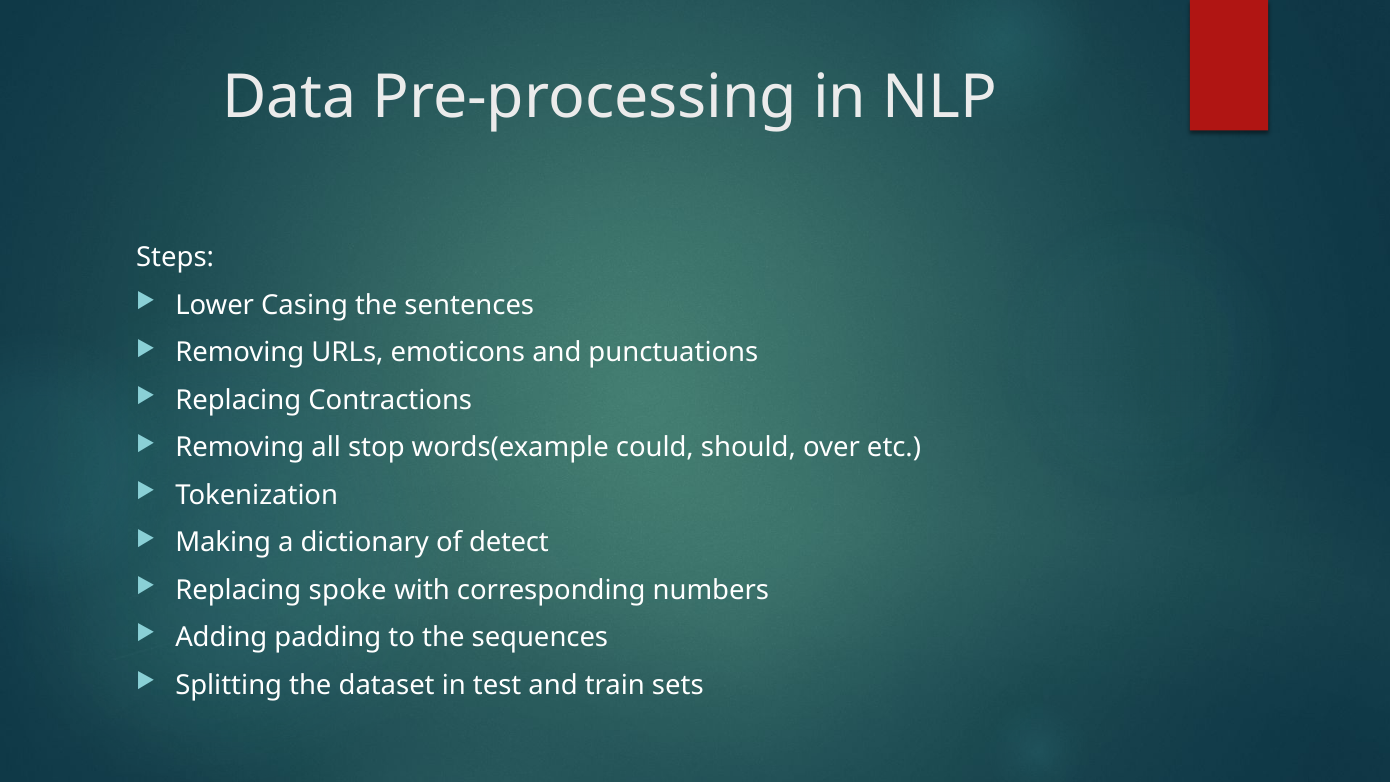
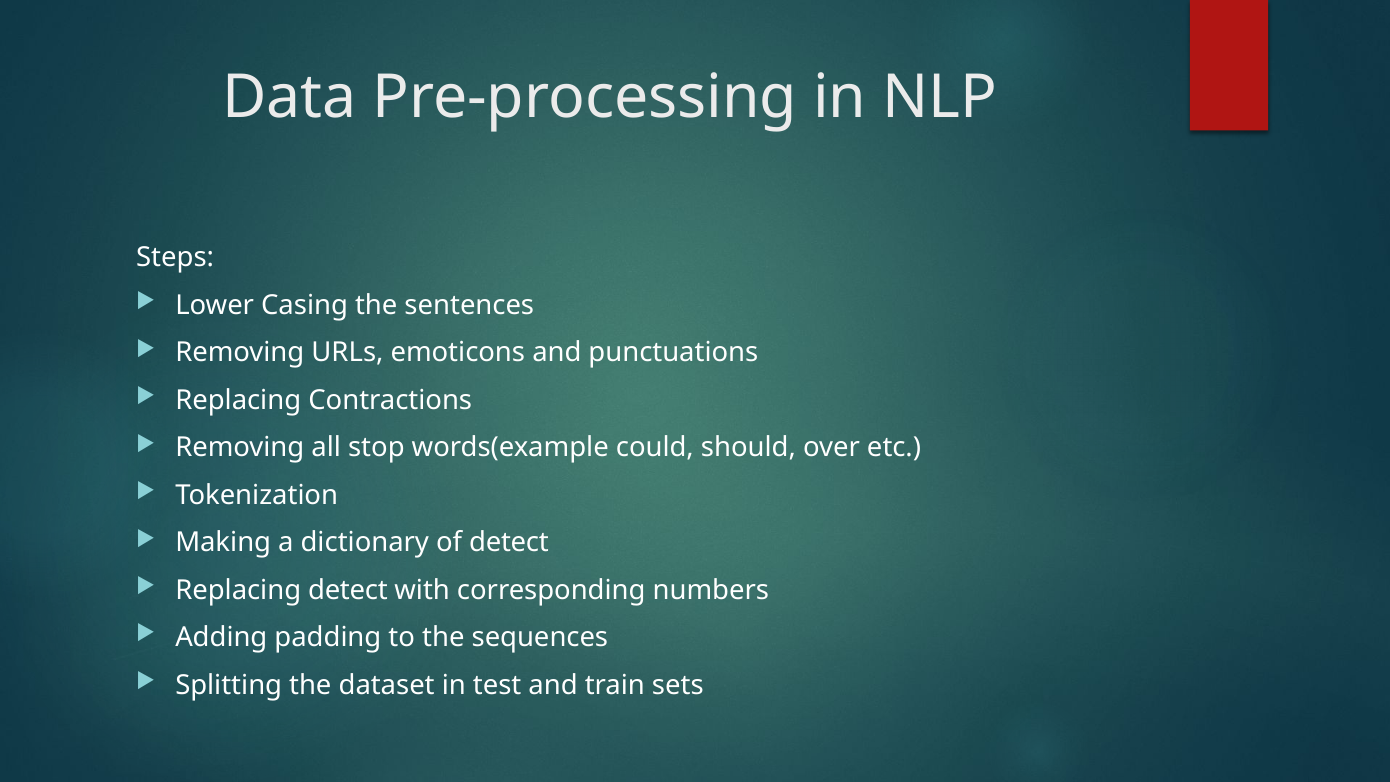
Replacing spoke: spoke -> detect (348, 590)
